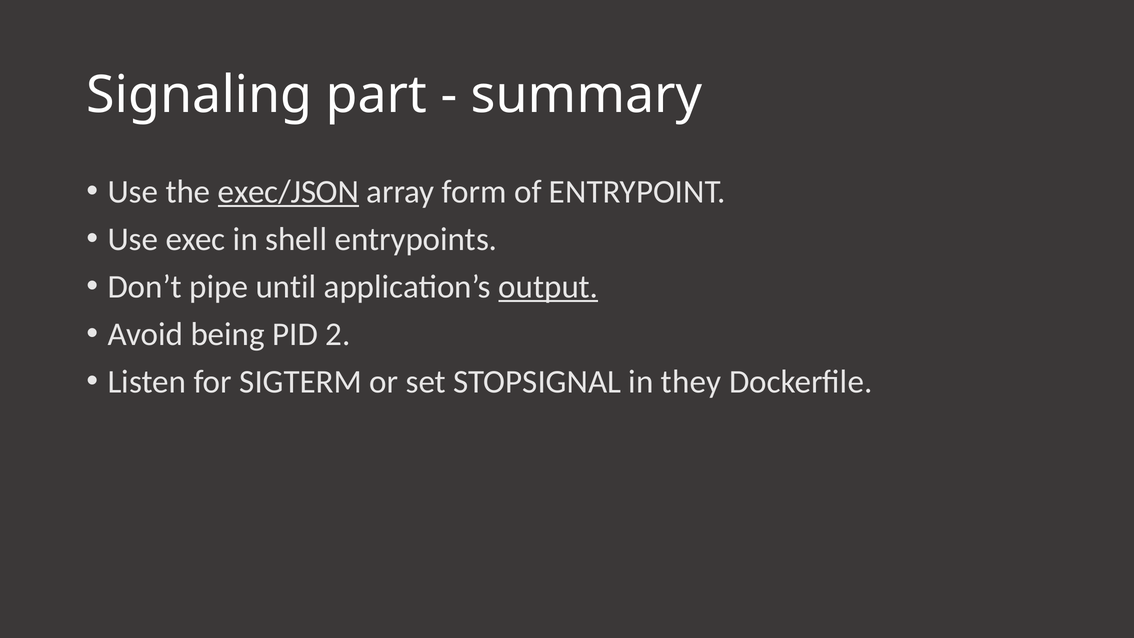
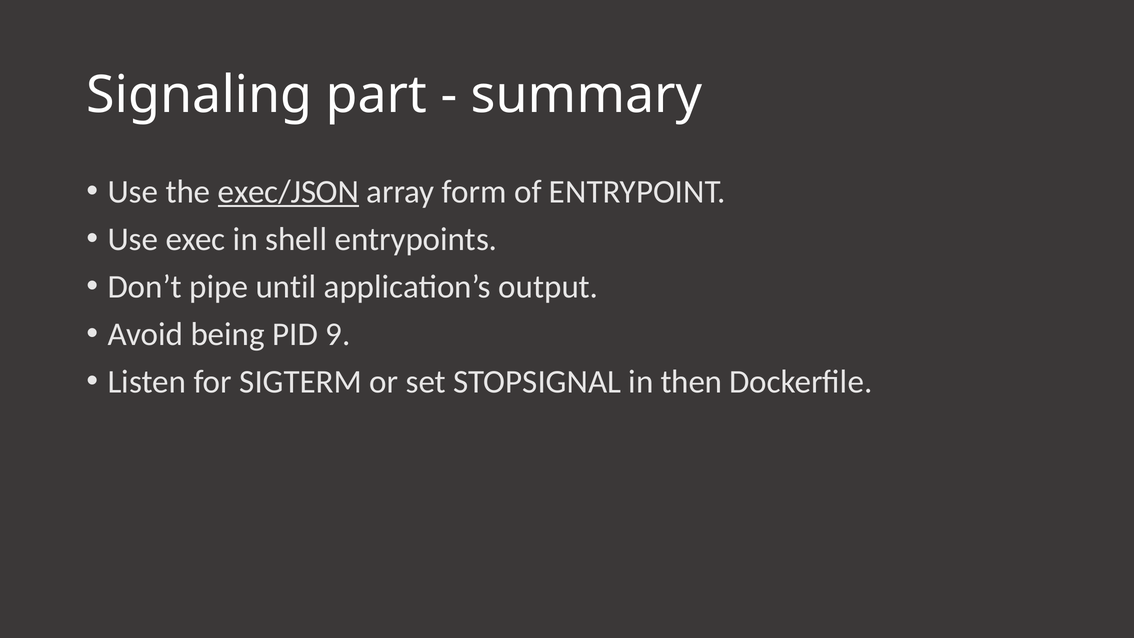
output underline: present -> none (548, 287)
2: 2 -> 9 (338, 334)
they: they -> then (691, 382)
